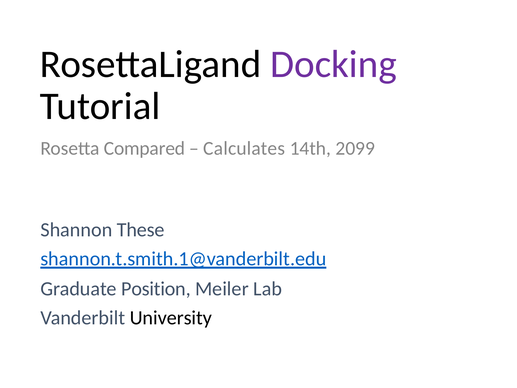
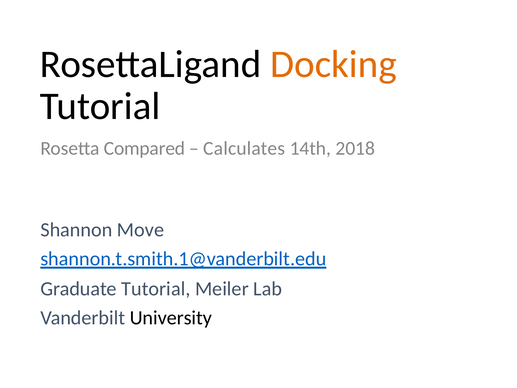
Docking colour: purple -> orange (333, 64)
2099: 2099 -> 2018 (355, 148)
These: These -> Move (140, 230)
Graduate Position: Position -> Tutorial (156, 288)
